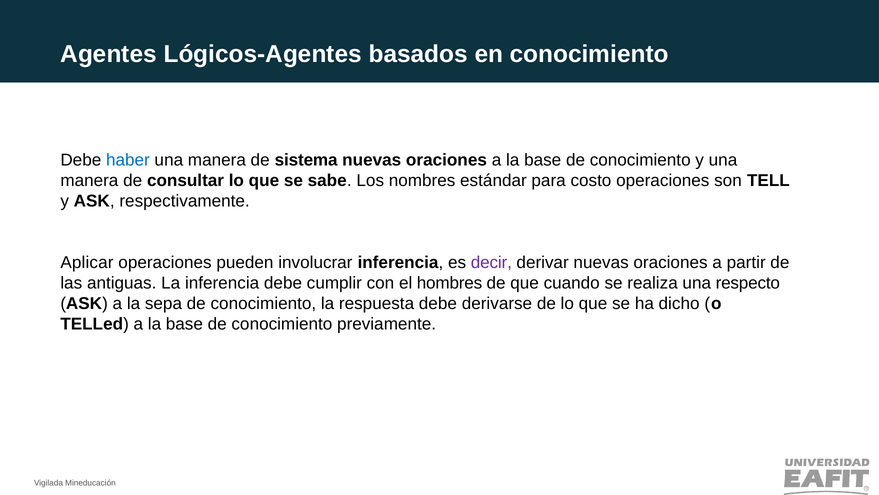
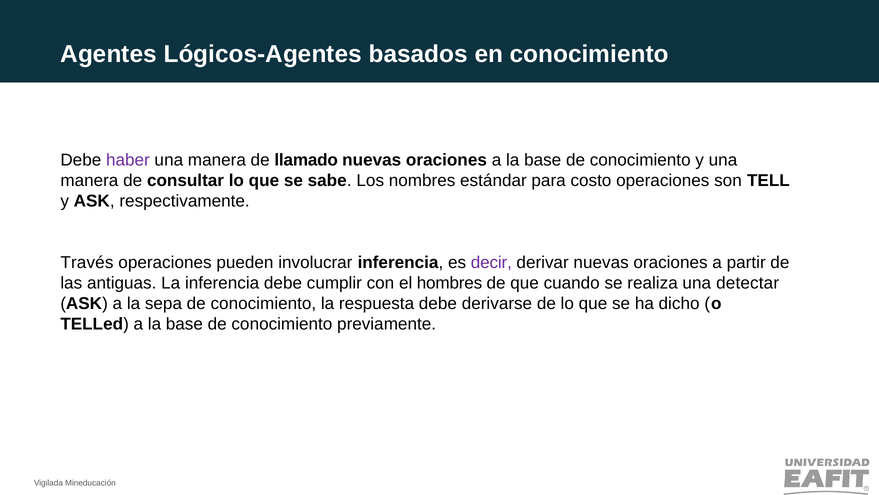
haber colour: blue -> purple (128, 160)
sistema: sistema -> llamado (306, 160)
Aplicar: Aplicar -> Través (87, 262)
respecto: respecto -> detectar (748, 283)
